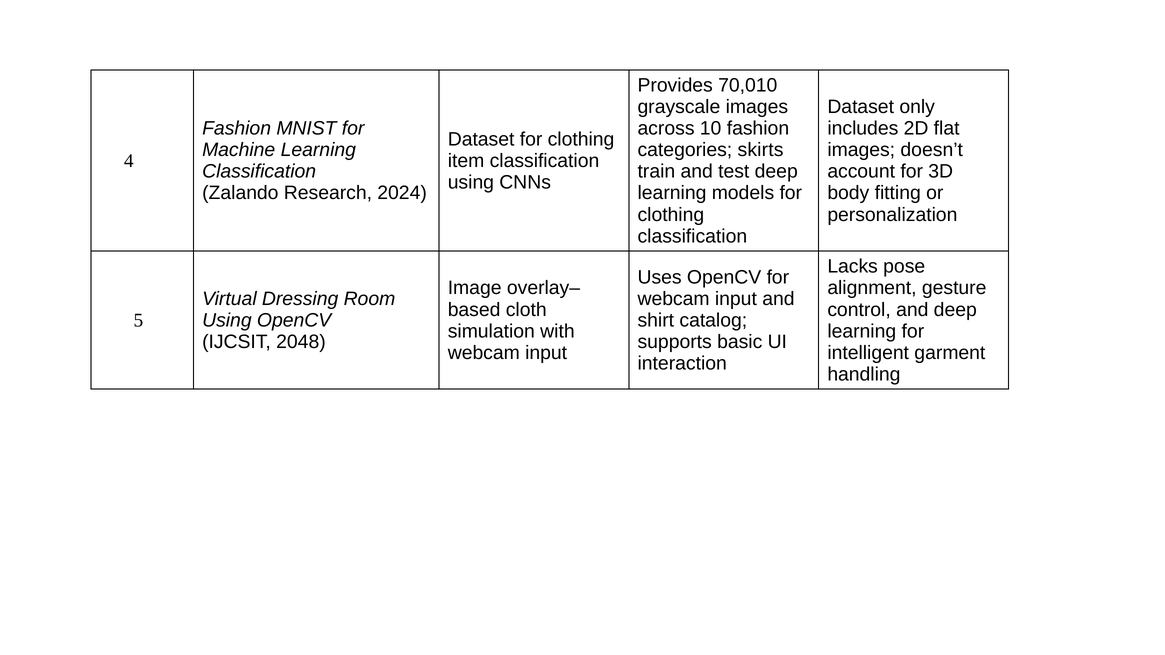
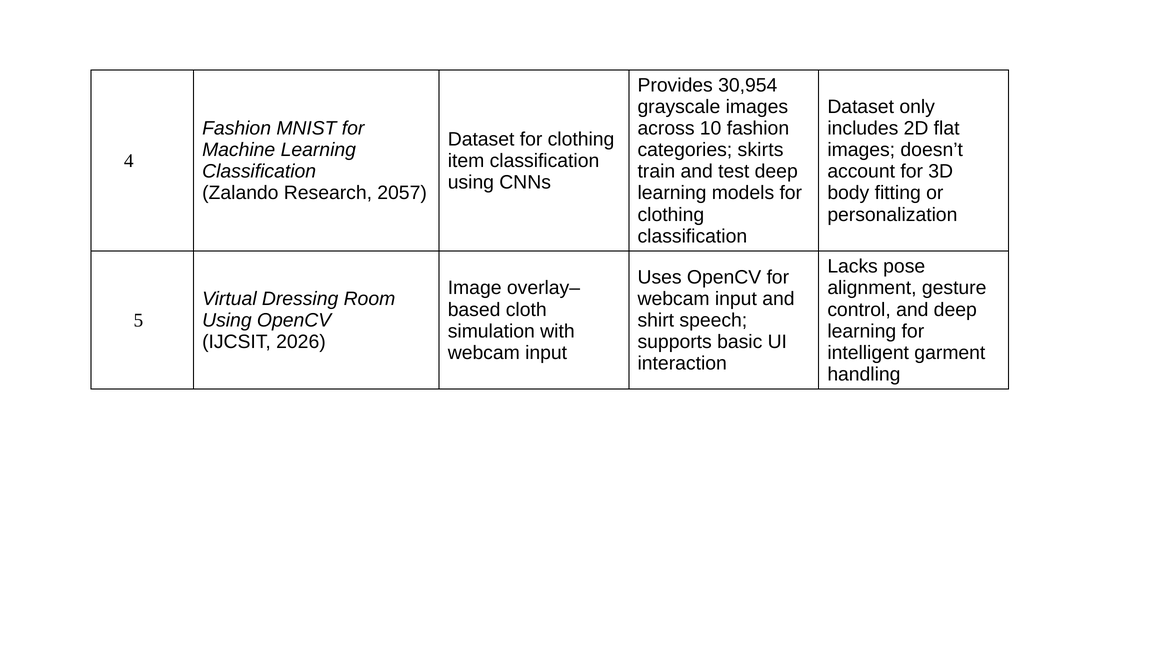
70,010: 70,010 -> 30,954 (748, 85)
2024: 2024 -> 2057 (402, 193)
catalog: catalog -> speech (713, 321)
2048: 2048 -> 2026 (301, 342)
